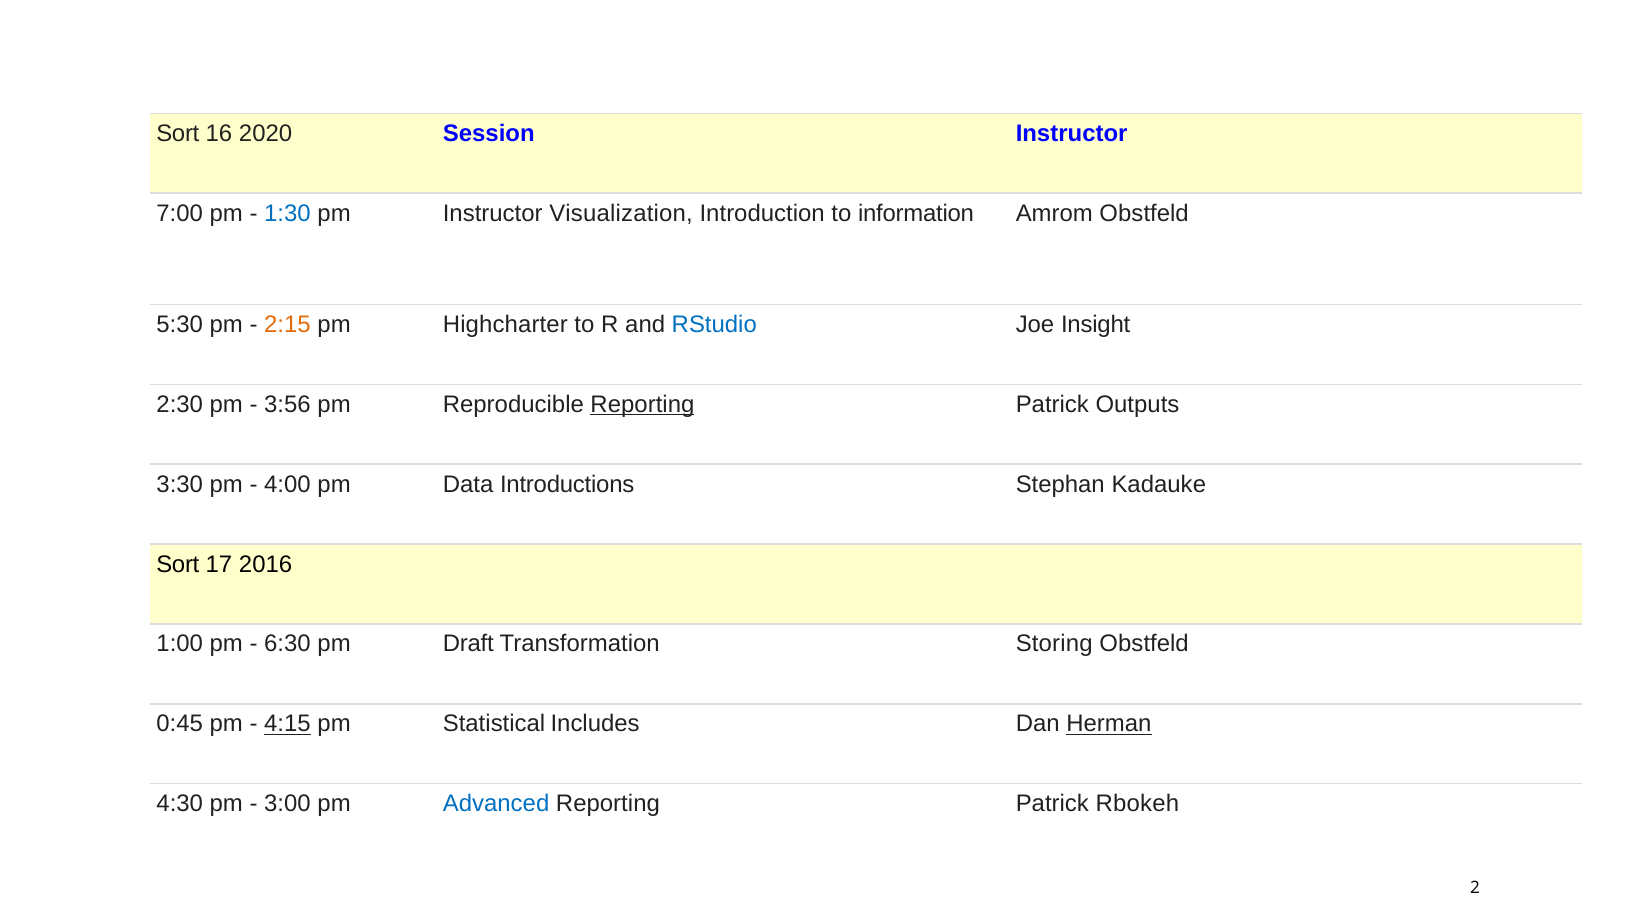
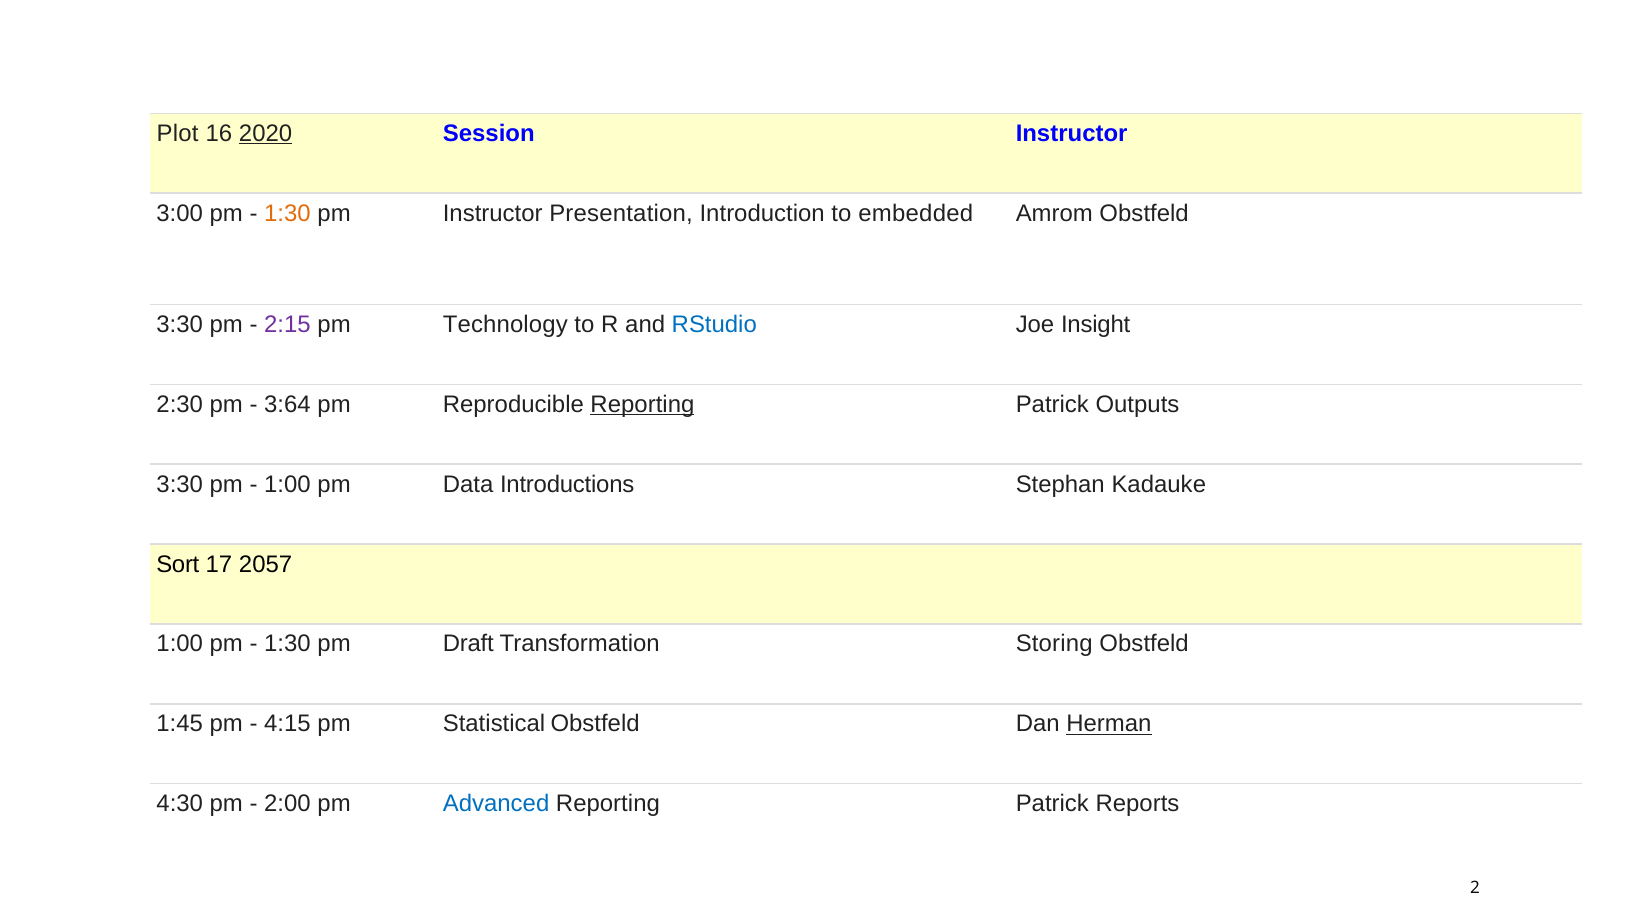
Sort: Sort -> Plot (178, 133)
2020 underline: none -> present (266, 133)
7:00: 7:00 -> 3:00 (180, 213)
1:30 colour: blue -> orange (287, 213)
Visualization: Visualization -> Presentation (621, 213)
information: information -> embedded (916, 213)
5:30: 5:30 -> 3:30 (180, 325)
2:15 colour: orange -> purple (287, 325)
Highcharter: Highcharter -> Technology (505, 325)
3:56: 3:56 -> 3:64 (287, 405)
4:00: 4:00 -> 1:00 (287, 484)
2016: 2016 -> 2057 (266, 564)
6:30: 6:30 -> 1:30 (287, 644)
0:45: 0:45 -> 1:45 (180, 724)
4:15 underline: present -> none (287, 724)
Statistical Includes: Includes -> Obstfeld (595, 724)
3:00: 3:00 -> 2:00 (287, 804)
Rbokeh: Rbokeh -> Reports (1137, 804)
